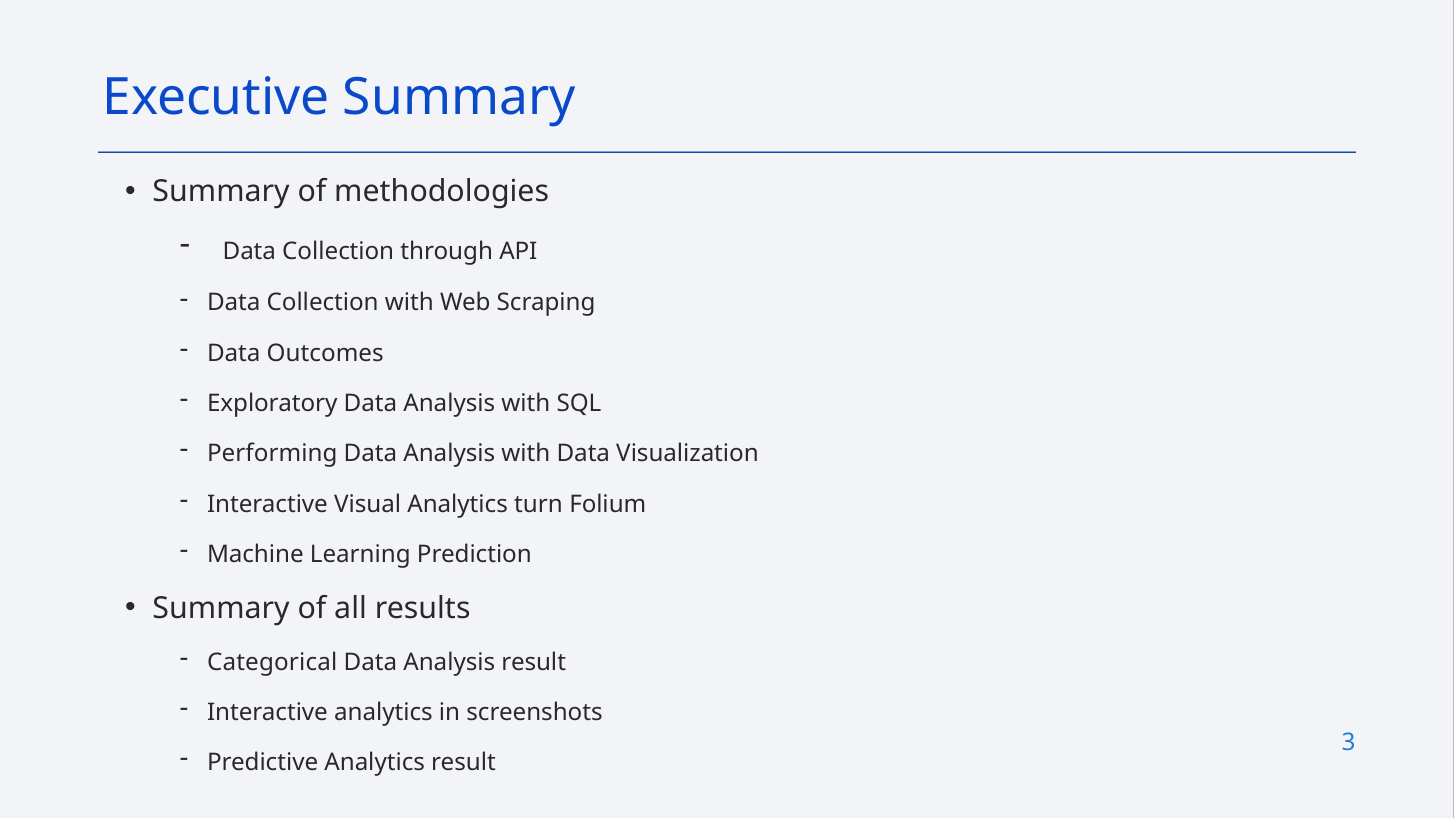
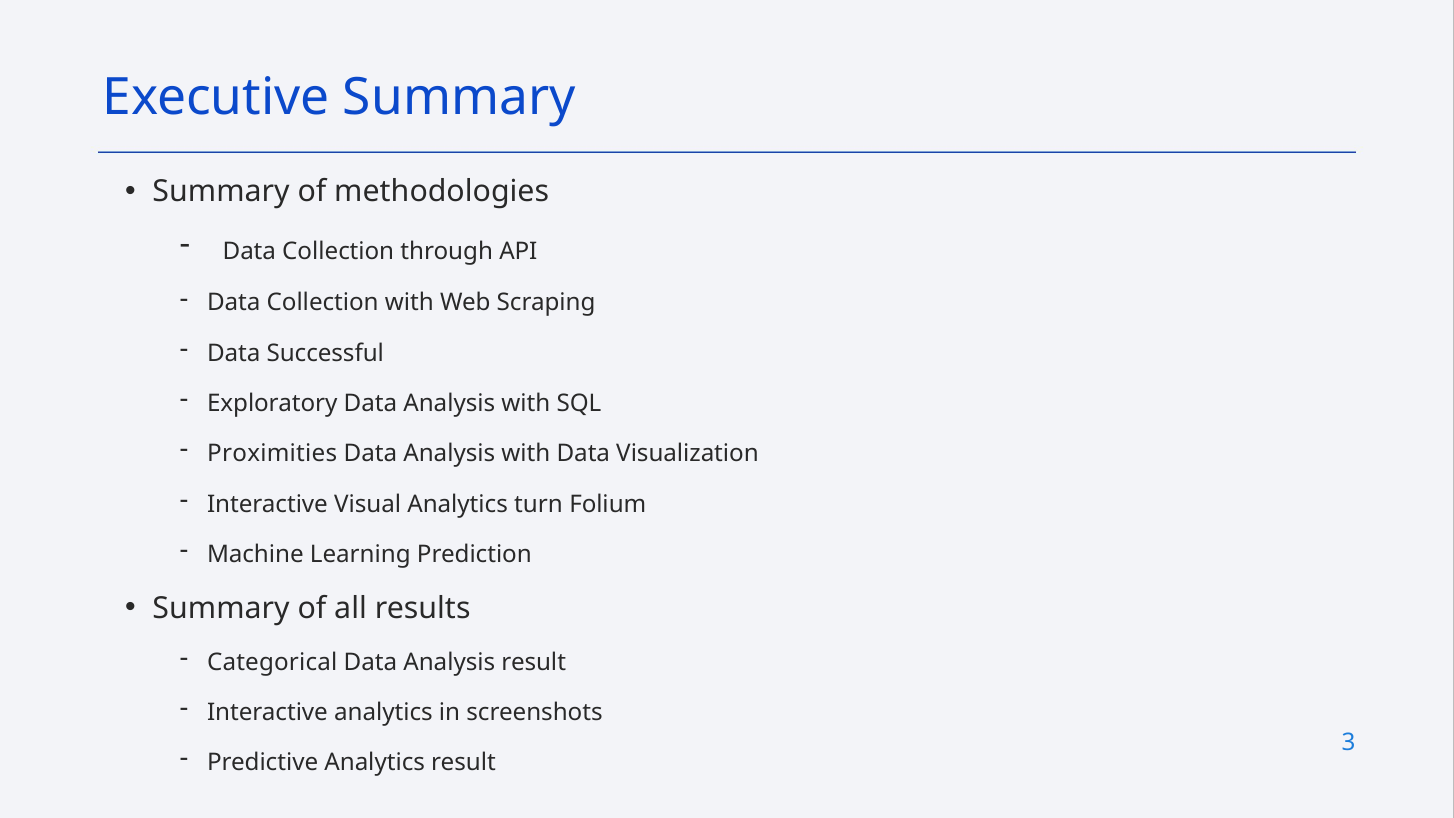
Outcomes: Outcomes -> Successful (325, 353)
Performing: Performing -> Proximities (272, 454)
